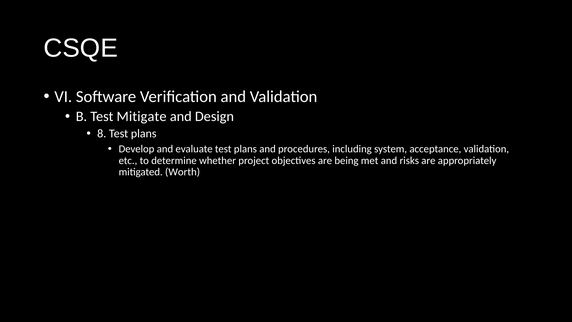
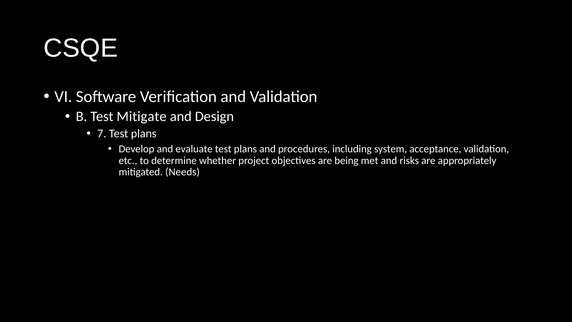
8: 8 -> 7 (102, 134)
Worth: Worth -> Needs (183, 172)
